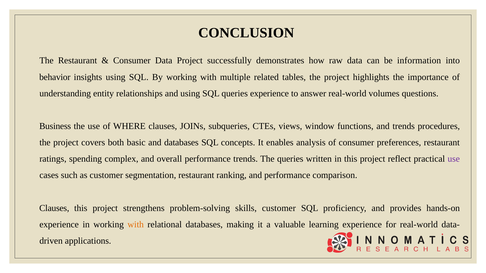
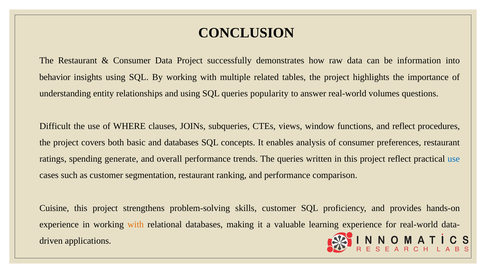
queries experience: experience -> popularity (269, 94)
Business: Business -> Difficult (55, 126)
and trends: trends -> reflect (404, 126)
complex: complex -> generate (121, 159)
use colour: purple -> blue (454, 159)
Clauses: Clauses -> Cuisine (54, 208)
